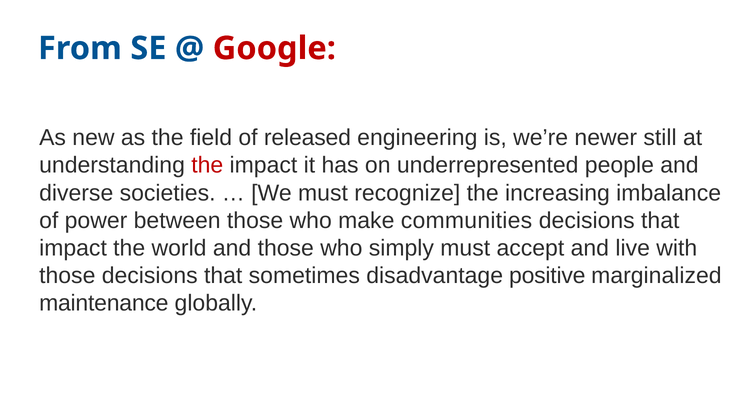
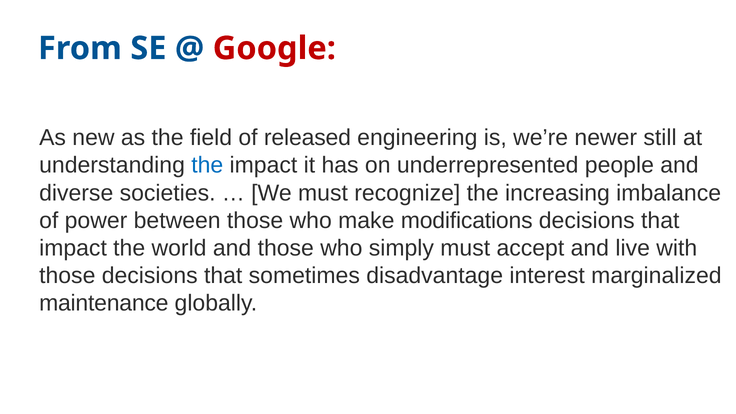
the colour: red -> blue (207, 165)
communities: communities -> modifications (467, 221)
positive: positive -> interest (547, 276)
